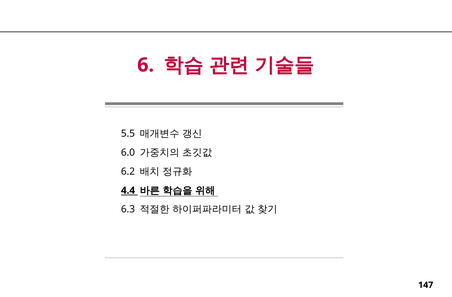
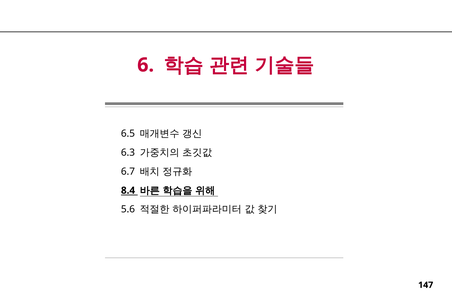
5.5: 5.5 -> 6.5 (128, 134)
6.0: 6.0 -> 6.3 (128, 153)
6.2: 6.2 -> 6.7 (128, 171)
4.4: 4.4 -> 8.4 (128, 190)
6.3: 6.3 -> 5.6 (128, 209)
